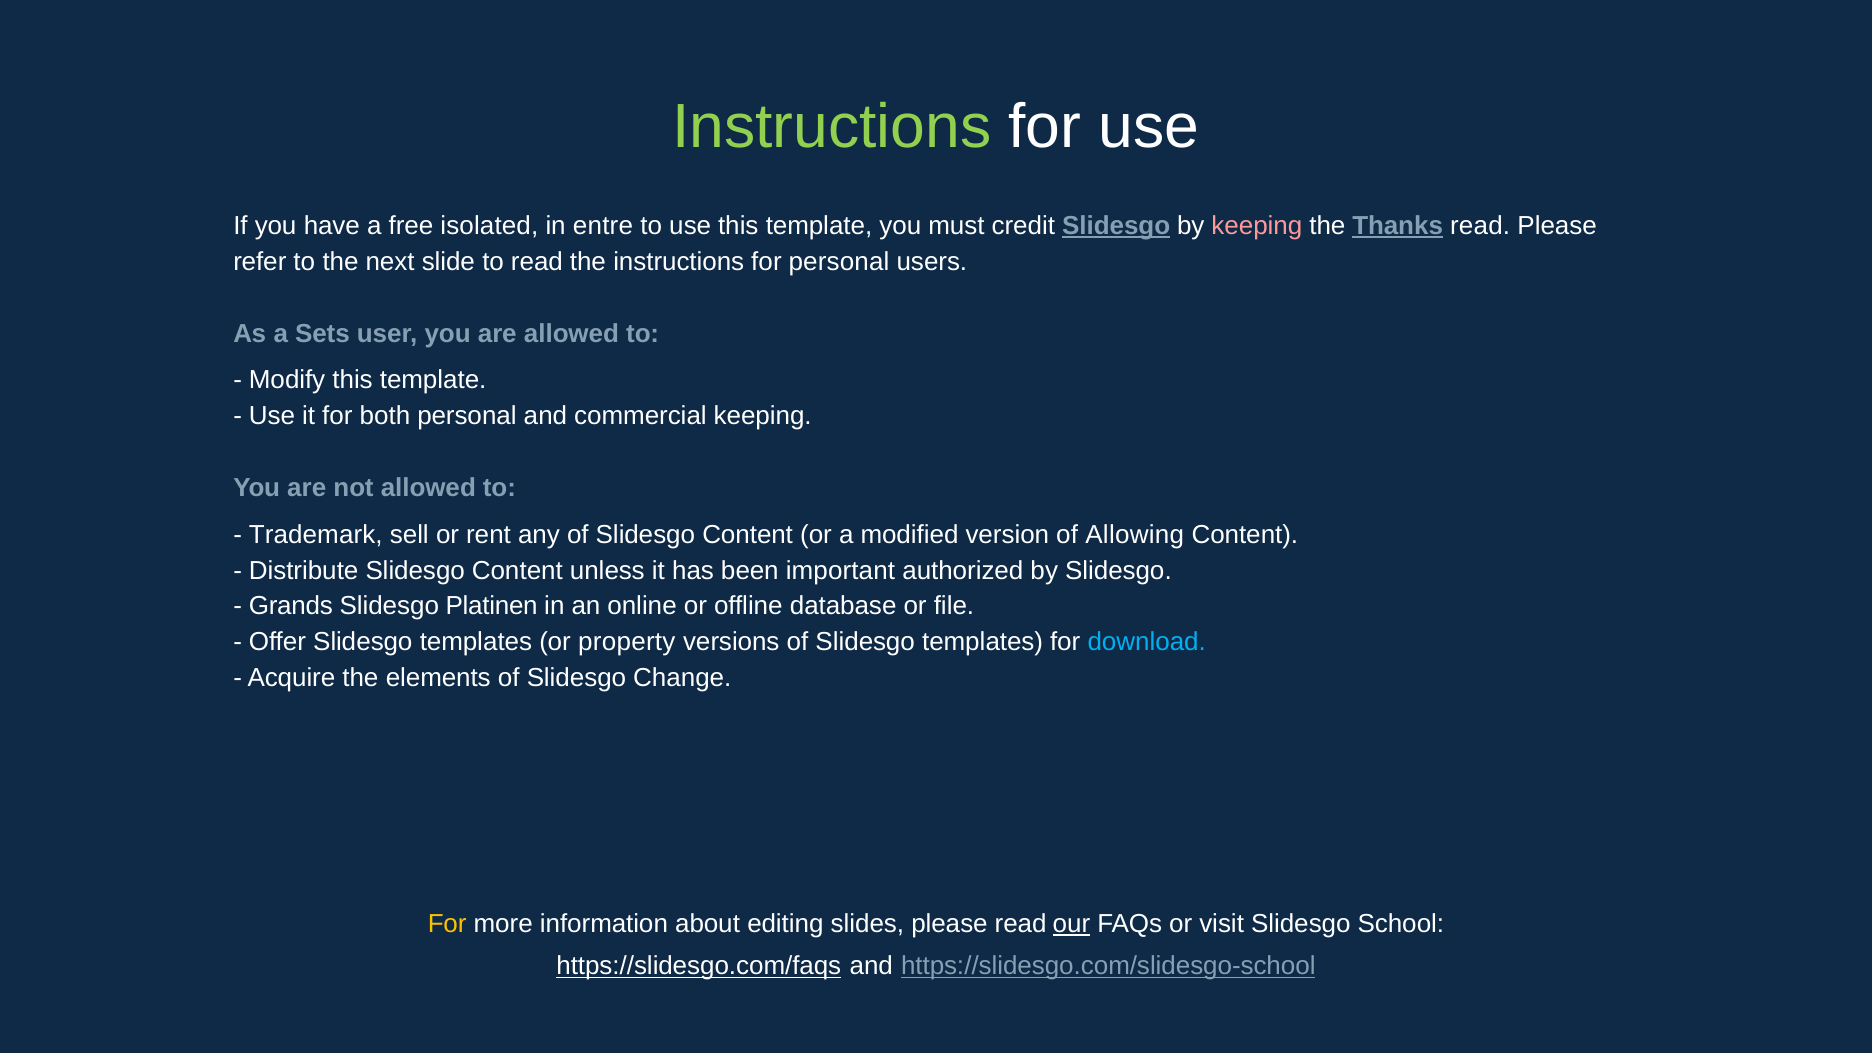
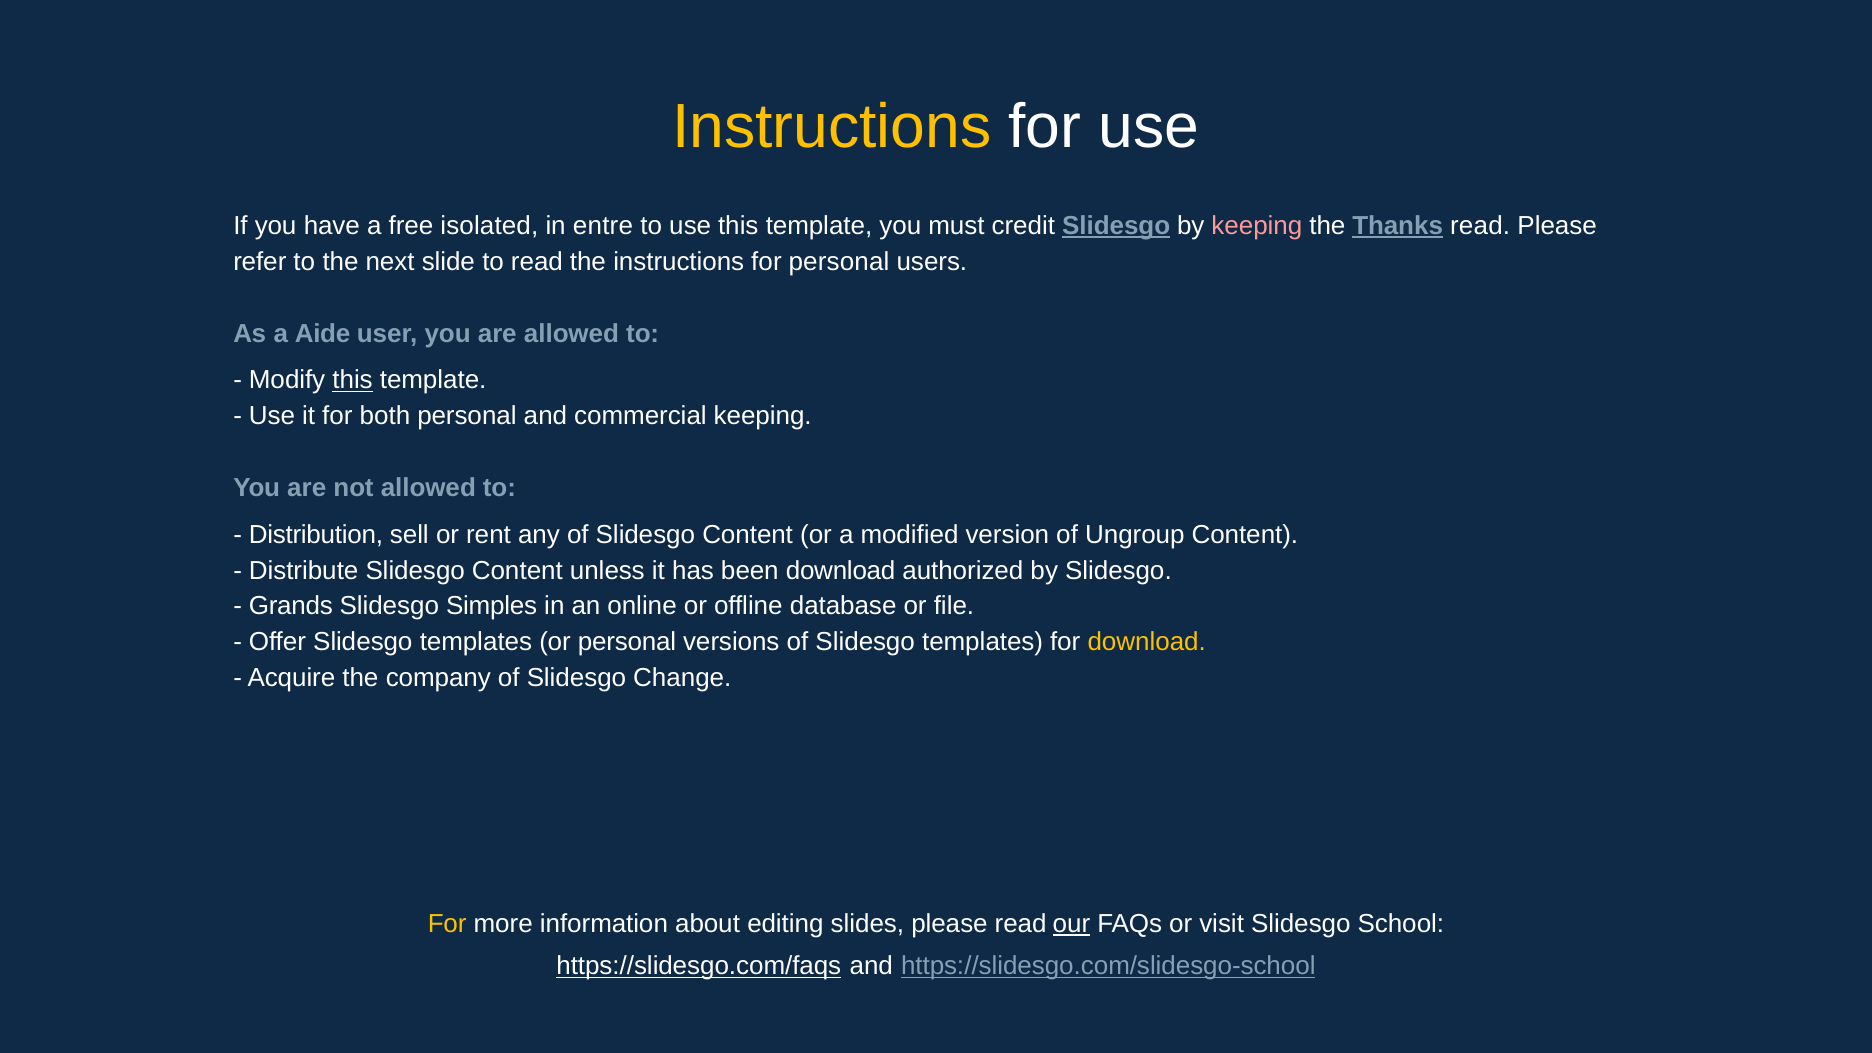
Instructions colour: light green -> yellow (832, 127)
Sets: Sets -> Aide (323, 334)
this underline: none -> present (353, 380)
Trademark: Trademark -> Distribution (316, 535)
Allowing: Allowing -> Ungroup (1135, 535)
been important: important -> download (841, 570)
Platinen: Platinen -> Simples (492, 606)
or property: property -> personal (627, 642)
download colour: light blue -> yellow (1147, 642)
elements: elements -> company (438, 678)
